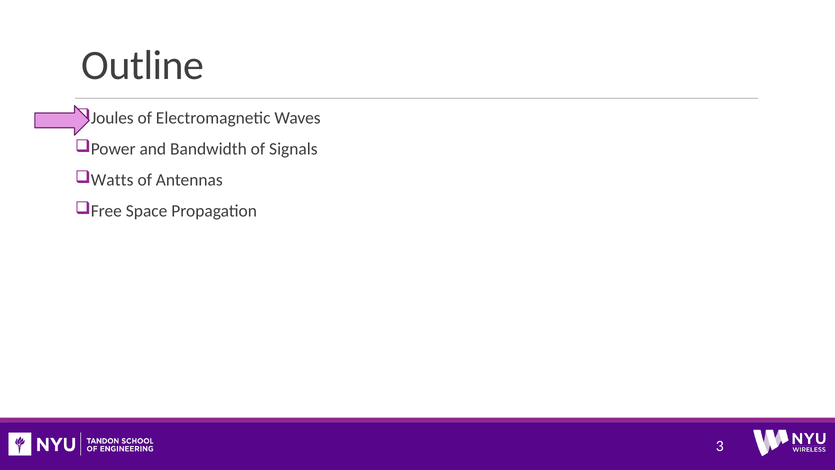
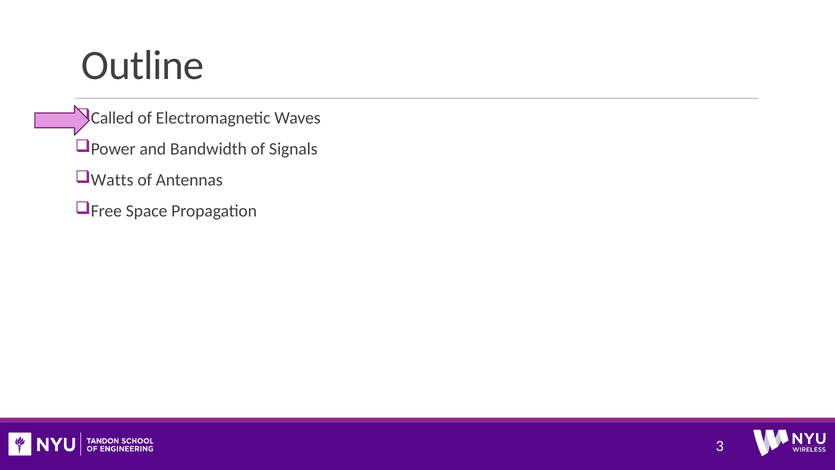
Joules: Joules -> Called (112, 118)
